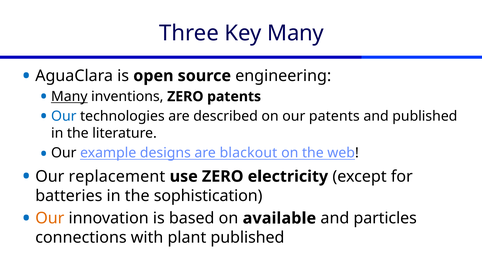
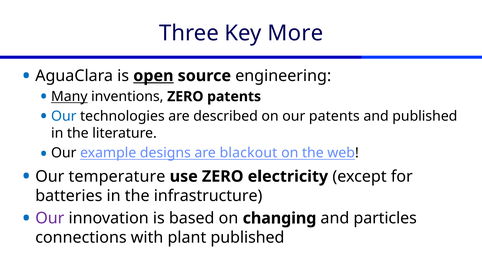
Key Many: Many -> More (295, 33)
open underline: none -> present (153, 76)
replacement: replacement -> temperature (117, 177)
sophistication: sophistication -> infrastructure (208, 196)
Our colour: orange -> purple (50, 218)
available: available -> changing (280, 218)
